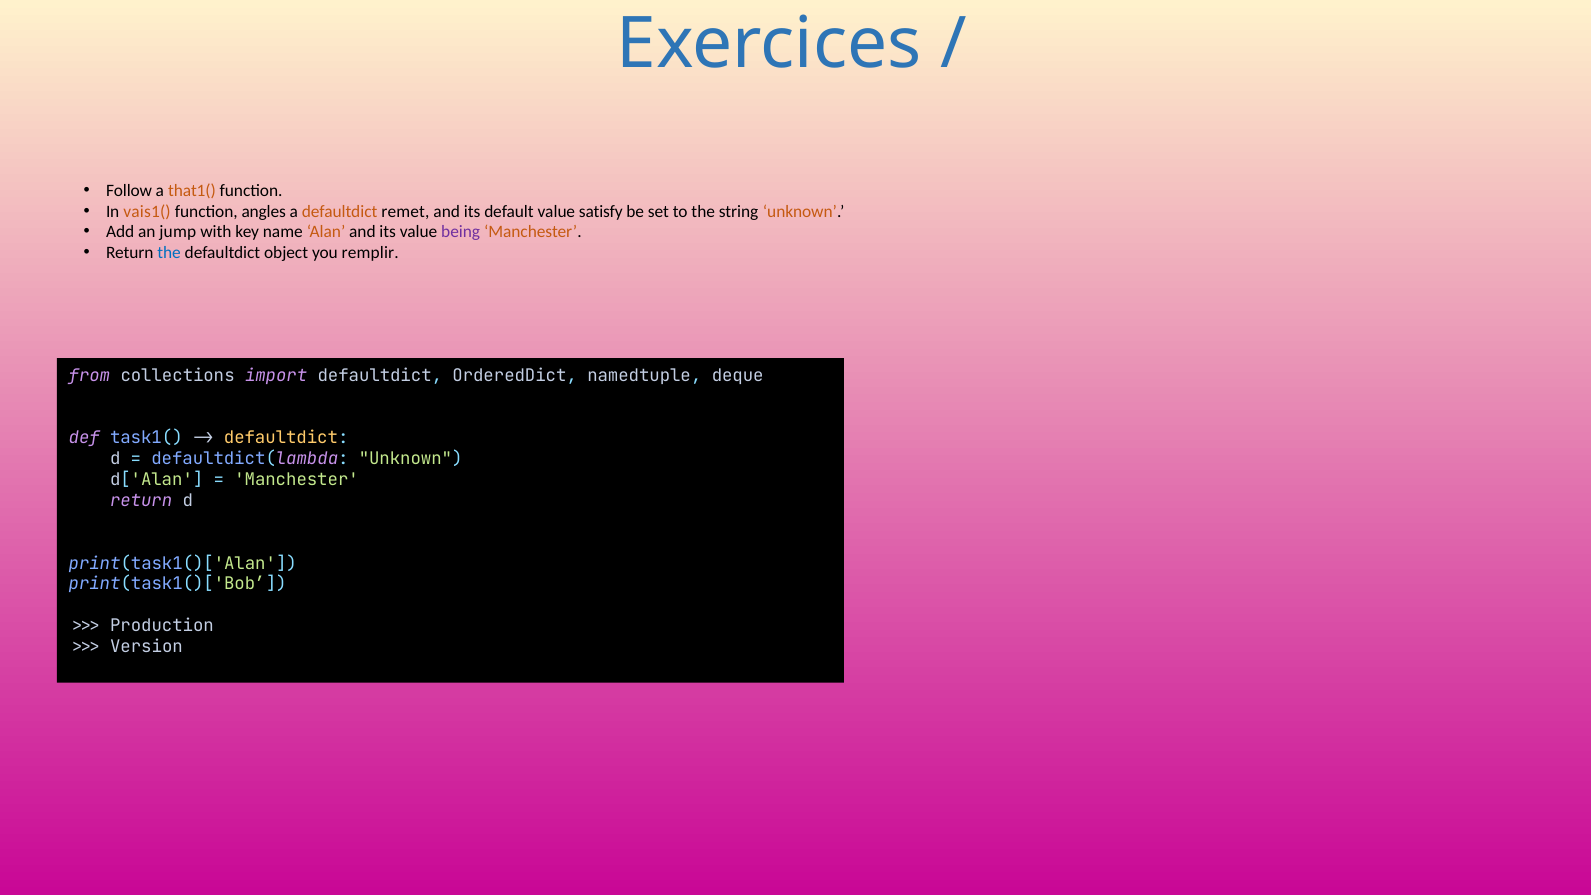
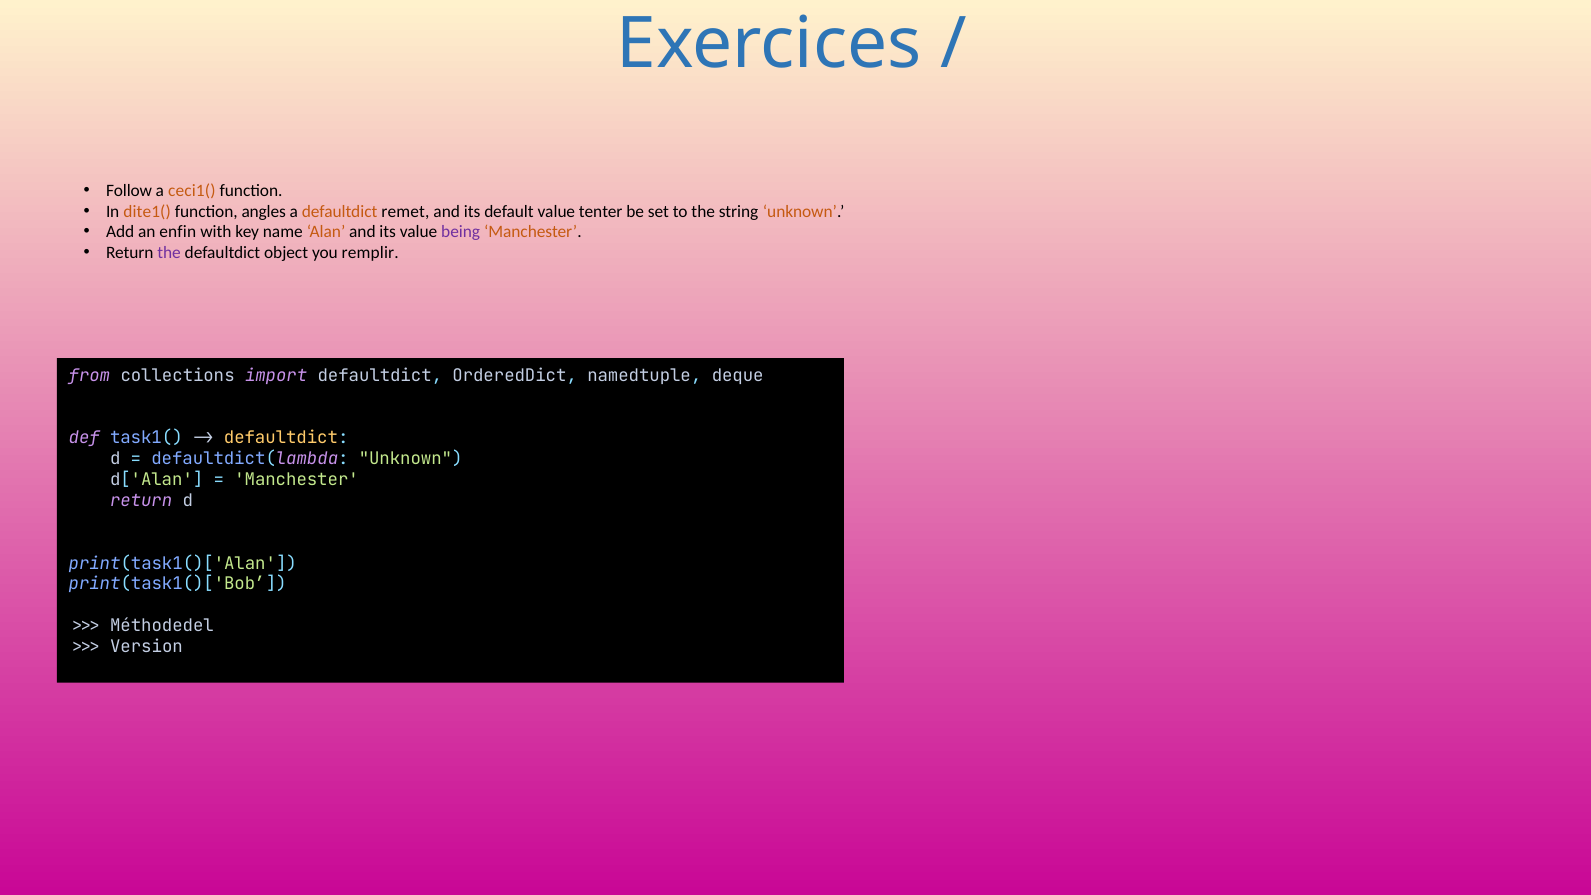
that1(: that1( -> ceci1( (192, 190)
vais1(: vais1( -> dite1( (147, 211)
satisfy: satisfy -> tenter (601, 211)
jump: jump -> enfin (178, 232)
the colour: blue -> purple (169, 253)
Production: Production -> Méthodedel (162, 626)
